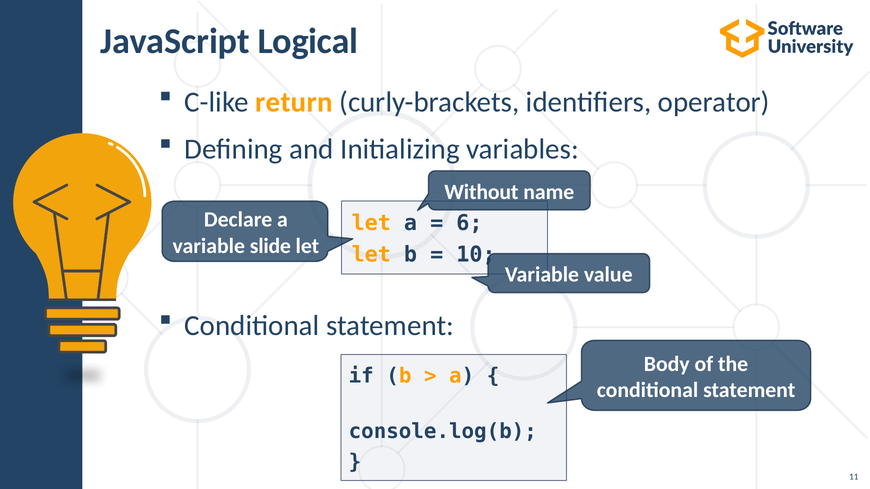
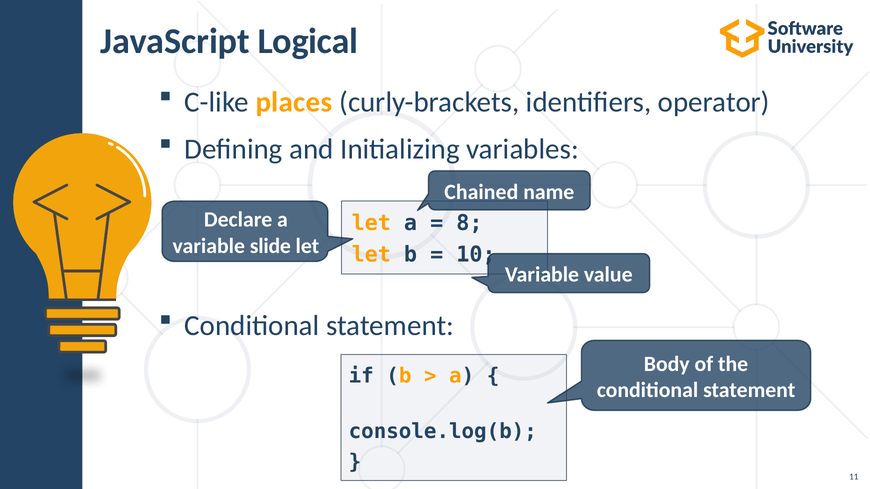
return: return -> places (294, 102)
Without: Without -> Chained (481, 192)
6: 6 -> 8 (469, 223)
